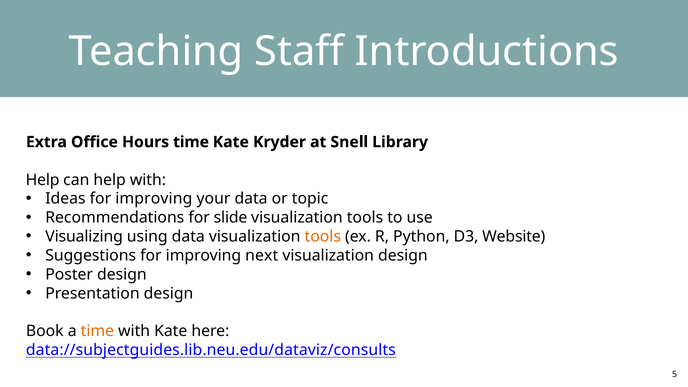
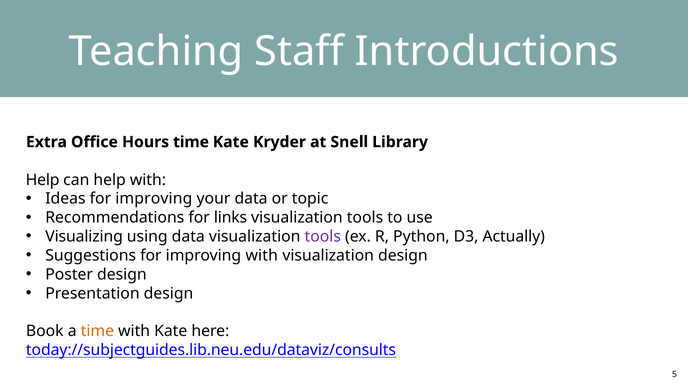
slide: slide -> links (231, 218)
tools colour: orange -> purple (323, 237)
Website: Website -> Actually (514, 237)
improving next: next -> with (262, 256)
data://subjectguides.lib.neu.edu/dataviz/consults: data://subjectguides.lib.neu.edu/dataviz/consults -> today://subjectguides.lib.neu.edu/dataviz/consults (211, 350)
